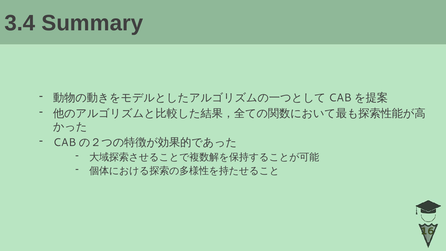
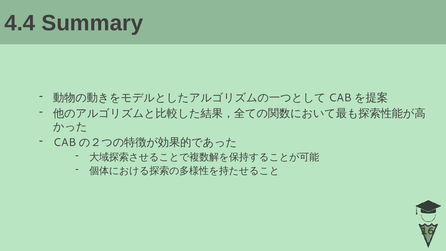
3.4: 3.4 -> 4.4 (20, 23)
